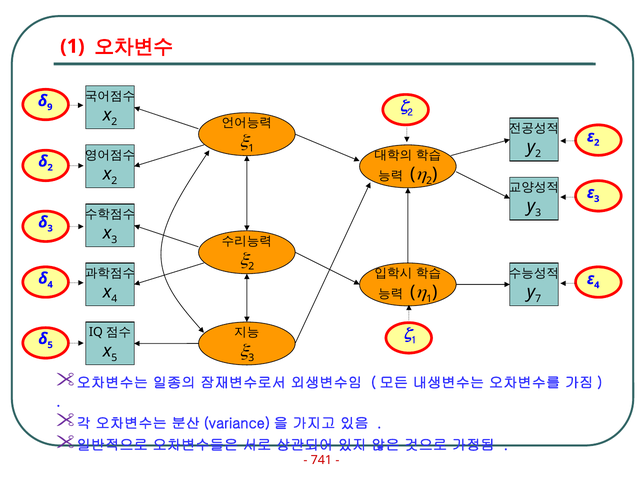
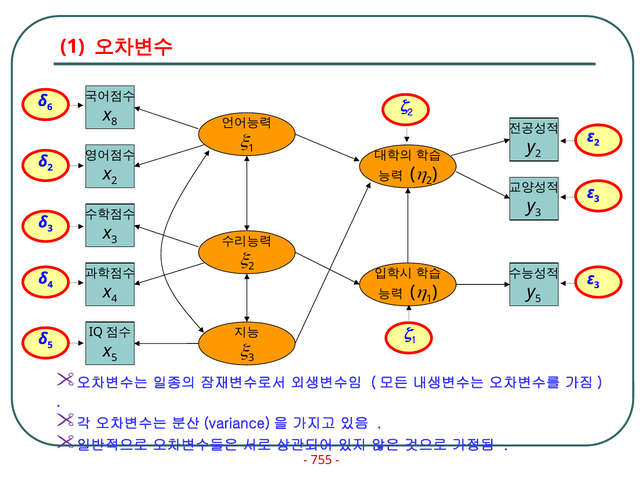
9: 9 -> 6 (50, 107)
2: 2 -> 8 (114, 122)
4: 4 -> 3 (597, 285)
7: 7 -> 5 (538, 299)
741: 741 -> 755 (321, 460)
